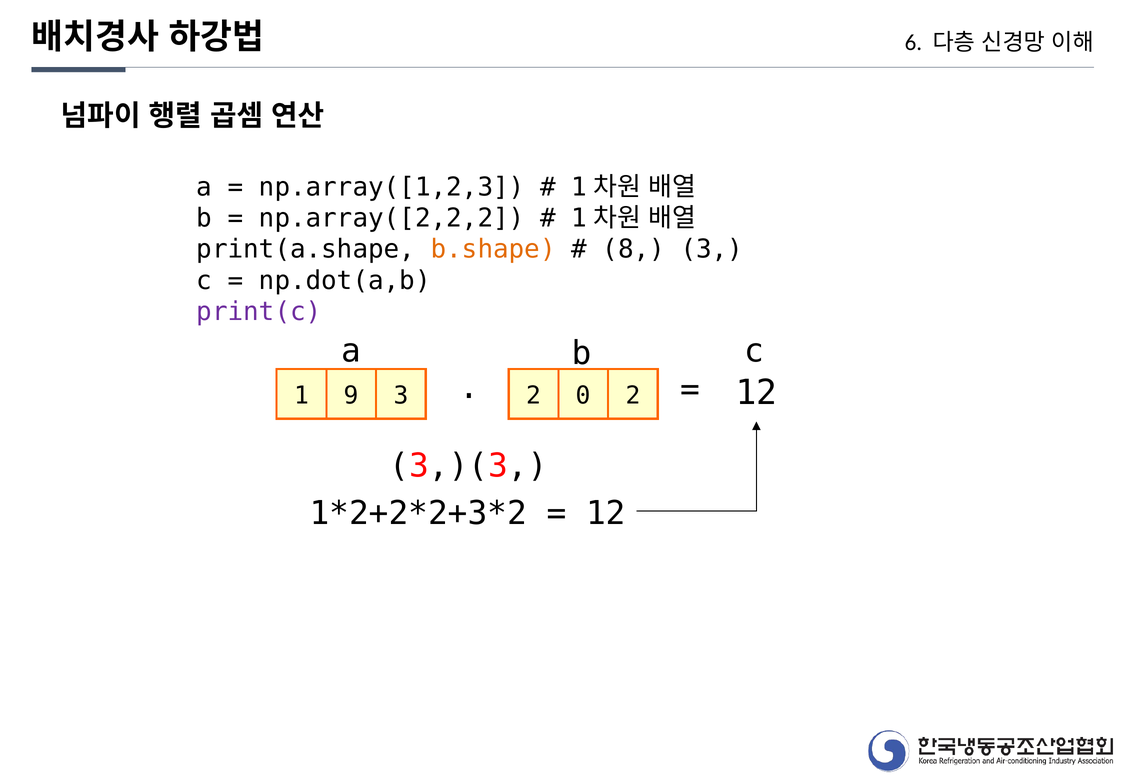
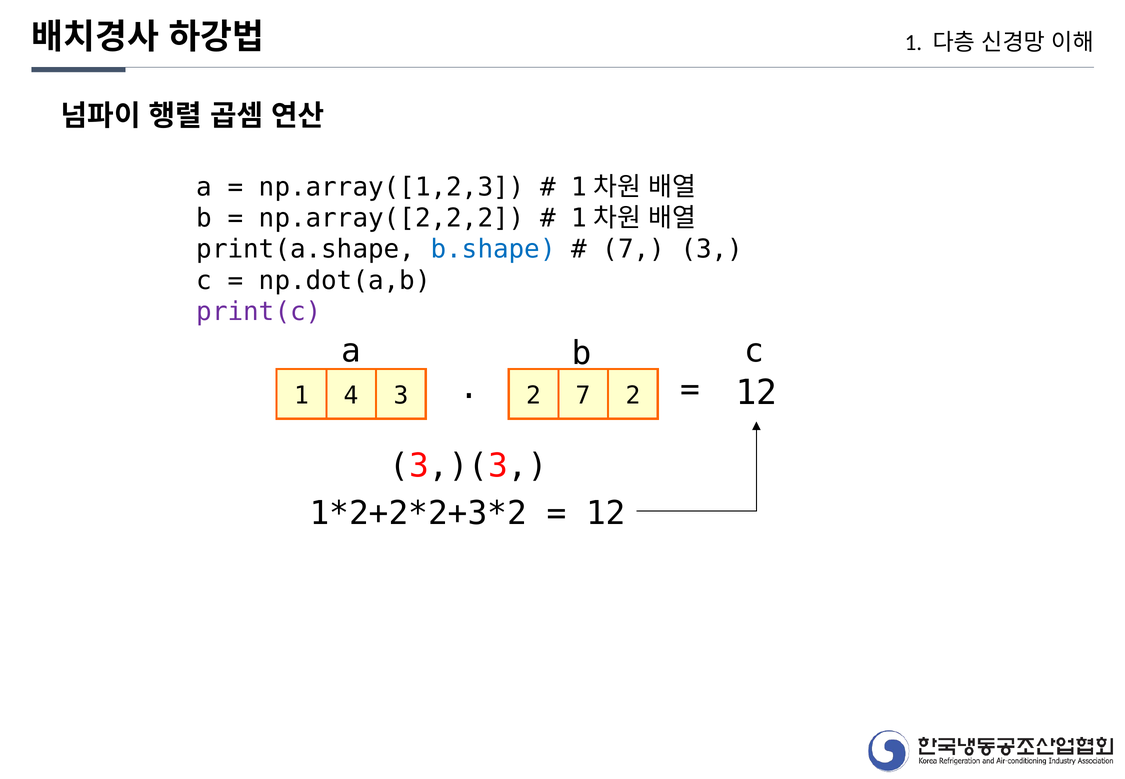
6: 6 -> 1 (913, 43)
b.shape colour: orange -> blue (493, 249)
8: 8 -> 7 (634, 249)
2 0: 0 -> 7 (583, 396)
9: 9 -> 4 (351, 396)
